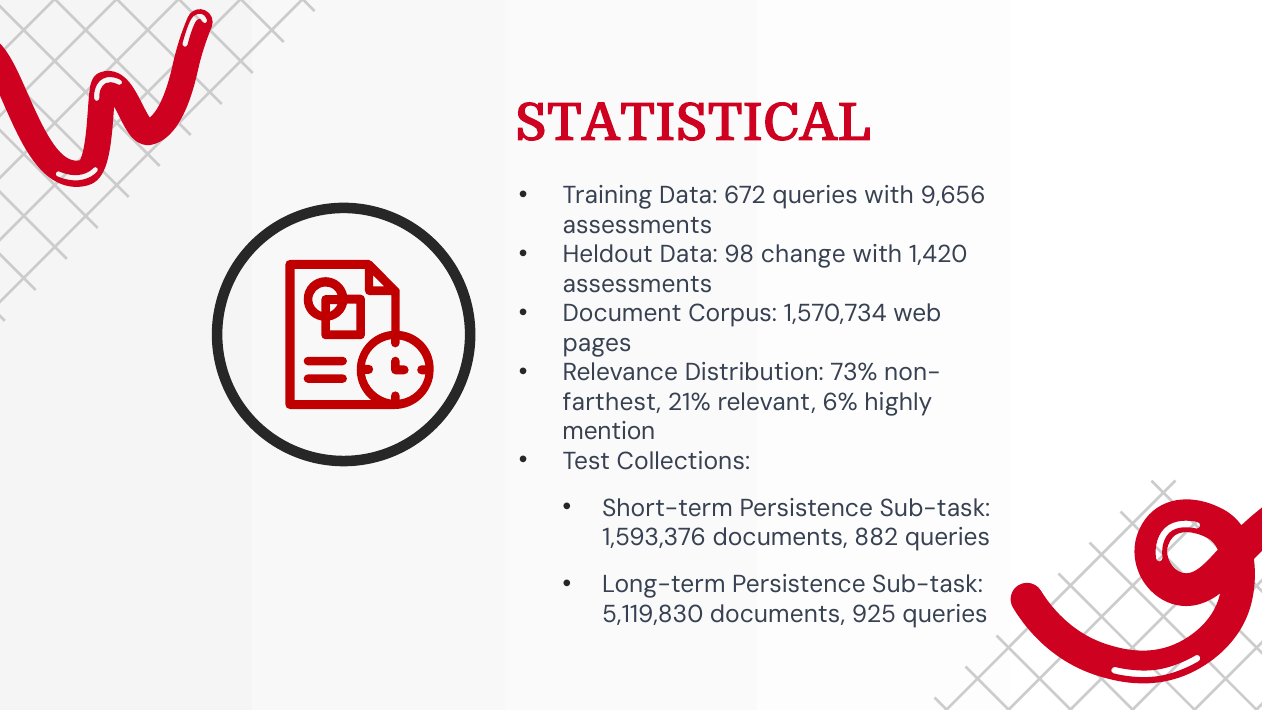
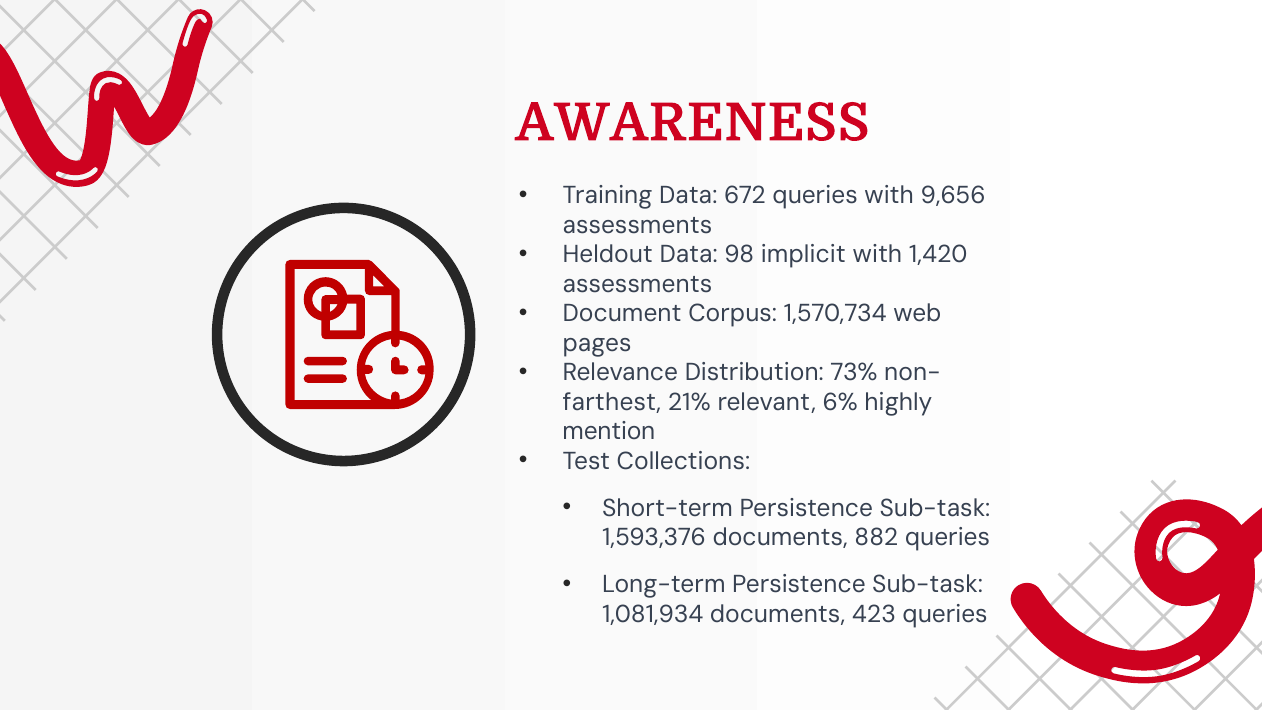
STATISTICAL: STATISTICAL -> AWARENESS (693, 123)
change: change -> implicit (803, 255)
5,119,830: 5,119,830 -> 1,081,934 (653, 614)
925: 925 -> 423 (874, 614)
